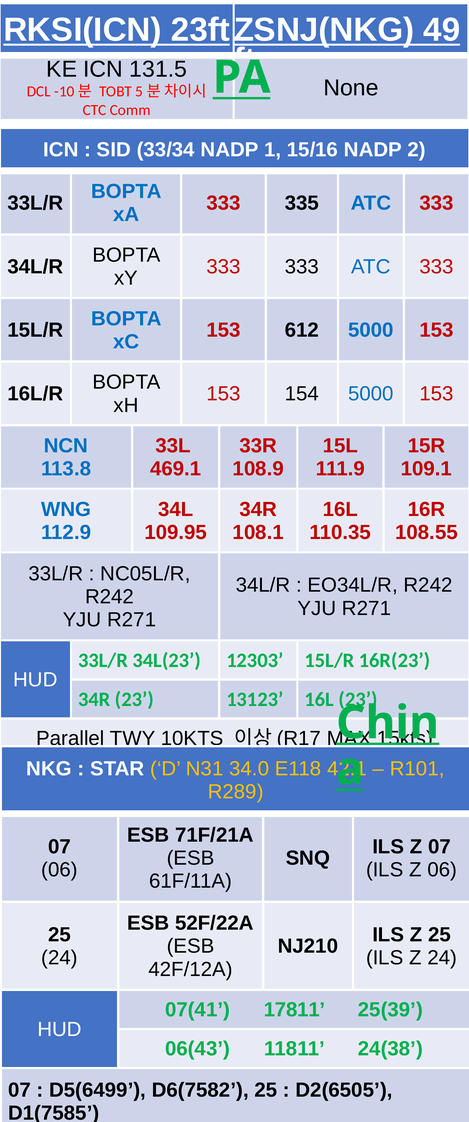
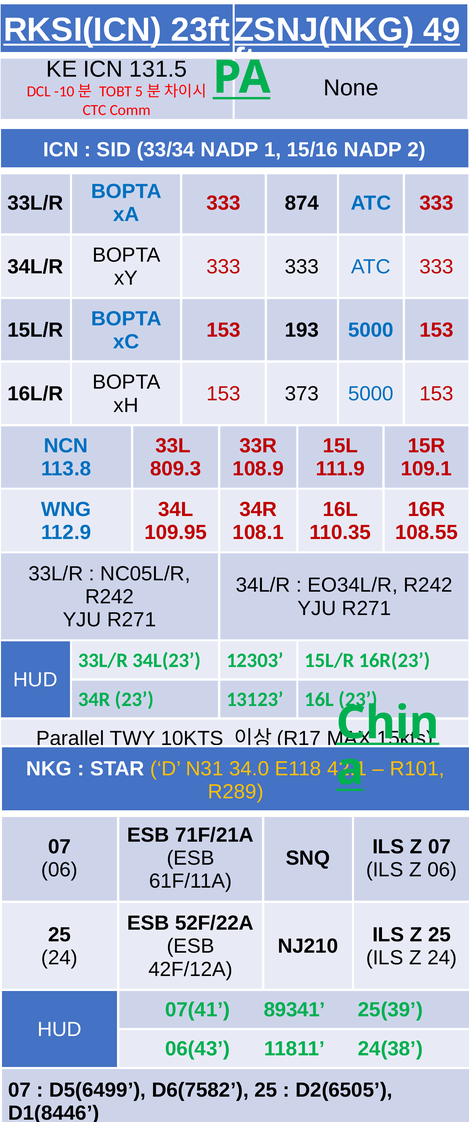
335: 335 -> 874 (302, 203)
612: 612 -> 193 (302, 330)
154: 154 -> 373 (302, 394)
469.1: 469.1 -> 809.3 (176, 469)
17811: 17811 -> 89341 (295, 1010)
D1(7585: D1(7585 -> D1(8446 (54, 1113)
